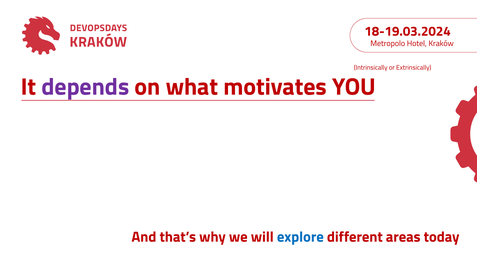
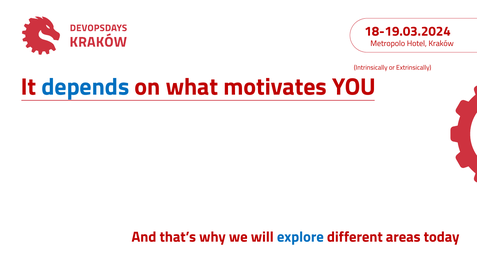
depends colour: purple -> blue (85, 87)
